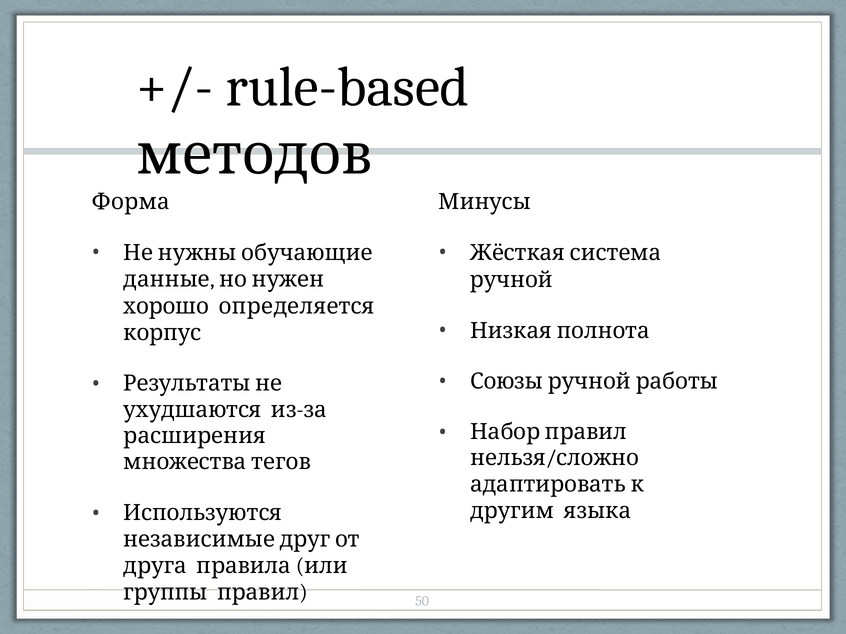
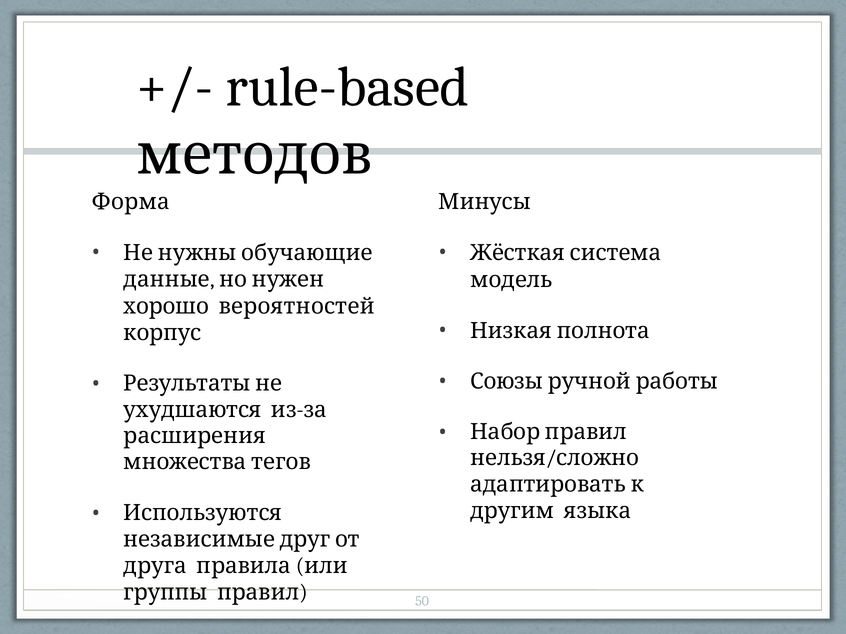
ручной: ручной -> модель (511, 280)
определяется: определяется -> вероятностей (297, 307)
